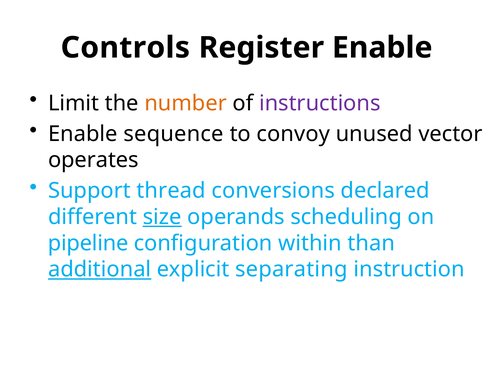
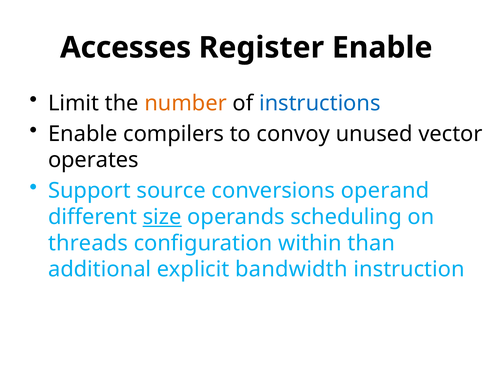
Controls: Controls -> Accesses (126, 48)
instructions colour: purple -> blue (320, 103)
sequence: sequence -> compilers (174, 134)
thread: thread -> source (171, 191)
declared: declared -> operand (385, 191)
pipeline: pipeline -> threads (88, 244)
additional underline: present -> none (100, 270)
separating: separating -> bandwidth (291, 270)
